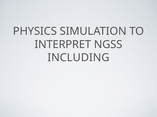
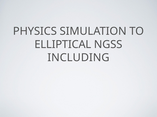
INTERPRET: INTERPRET -> ELLIPTICAL (63, 45)
